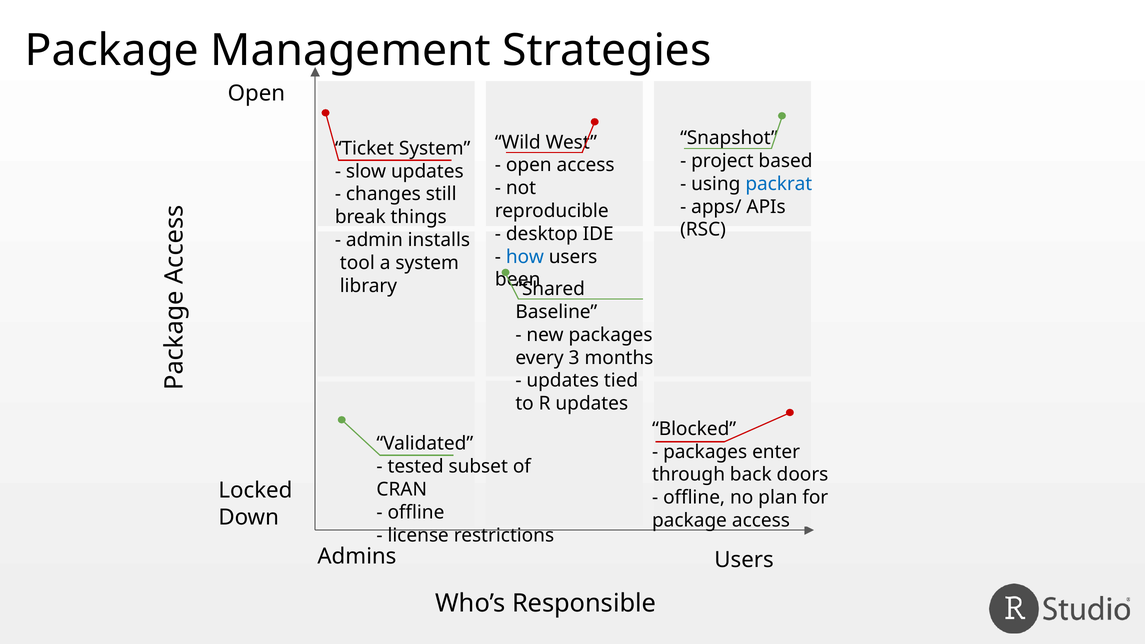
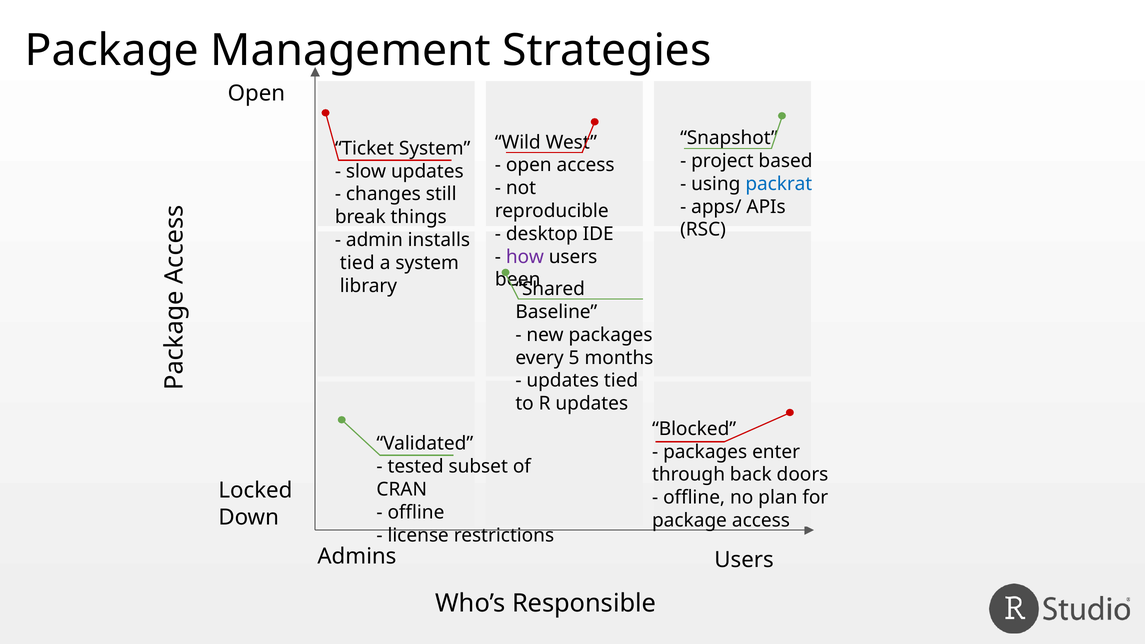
how colour: blue -> purple (525, 257)
tool: tool -> tied (357, 263)
3: 3 -> 5 (574, 358)
